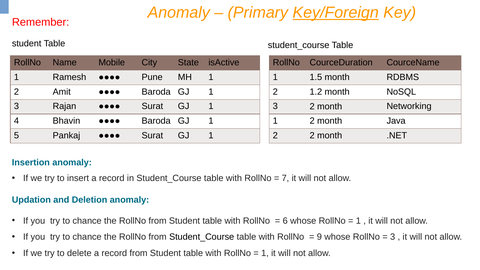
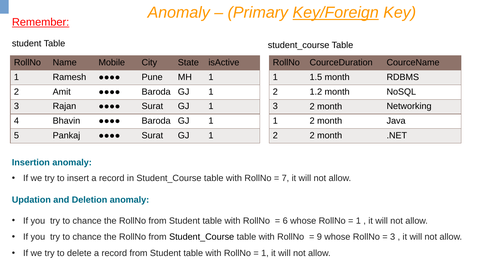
Remember underline: none -> present (41, 22)
